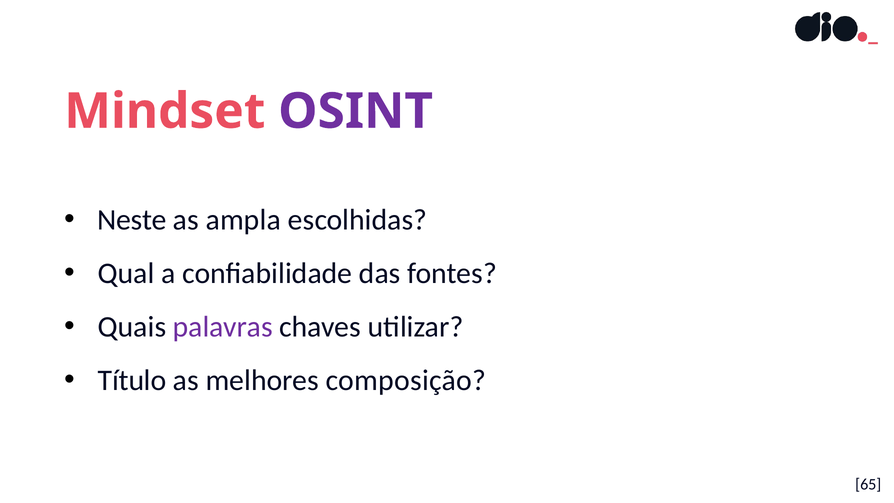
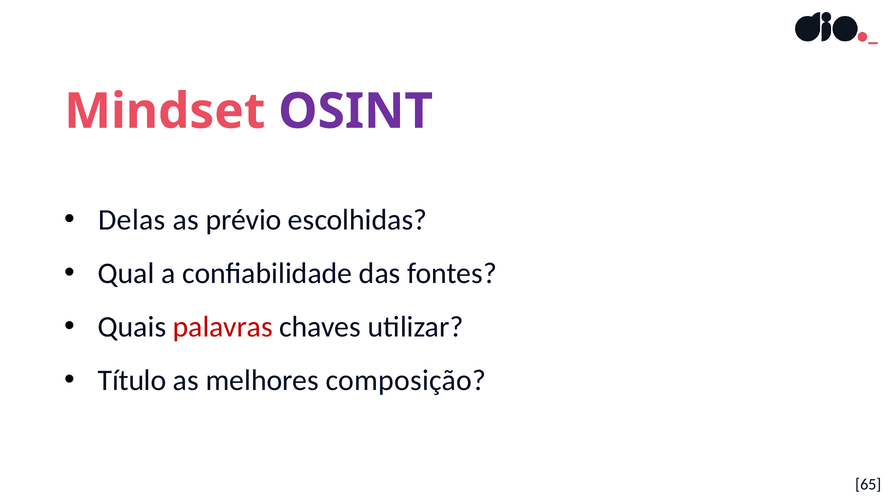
Neste: Neste -> Delas (132, 220)
ampla: ampla -> prévio (243, 220)
palavras colour: purple -> red (223, 327)
